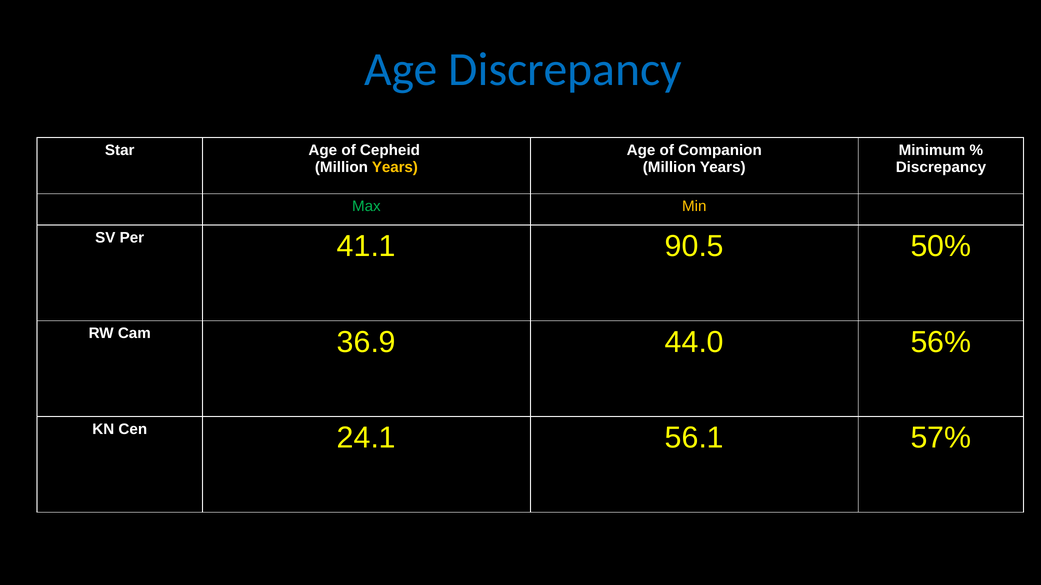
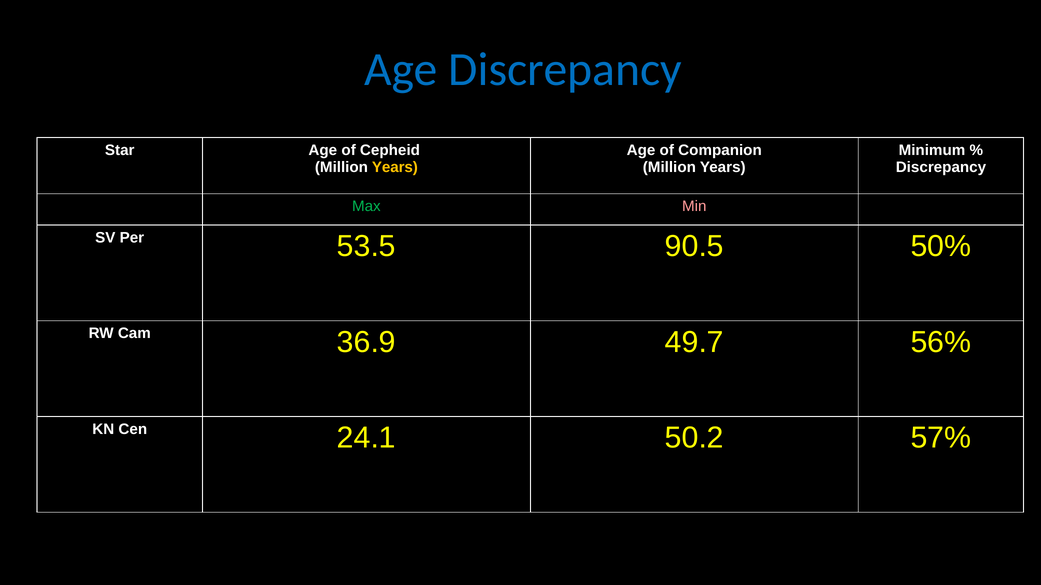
Min colour: yellow -> pink (694, 207)
41.1: 41.1 -> 53.5 (366, 247)
44.0: 44.0 -> 49.7 (694, 342)
56.1: 56.1 -> 50.2 (694, 438)
